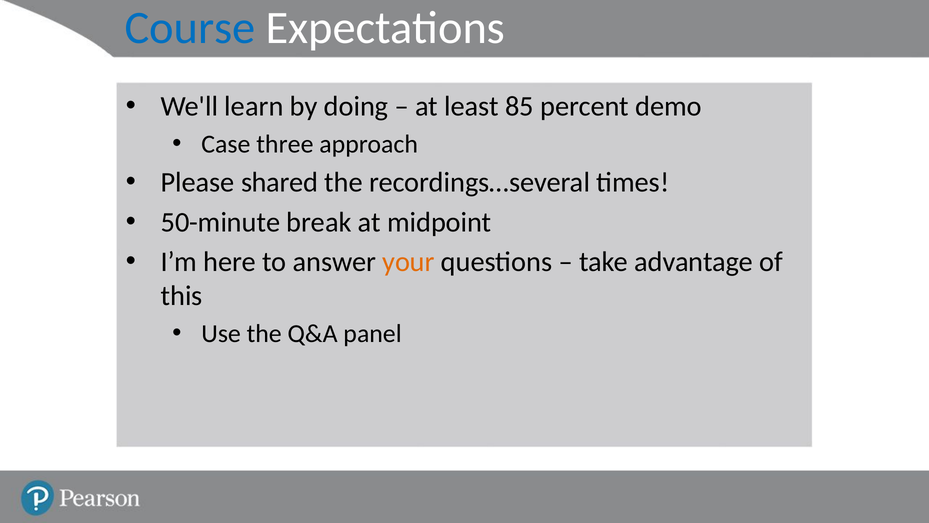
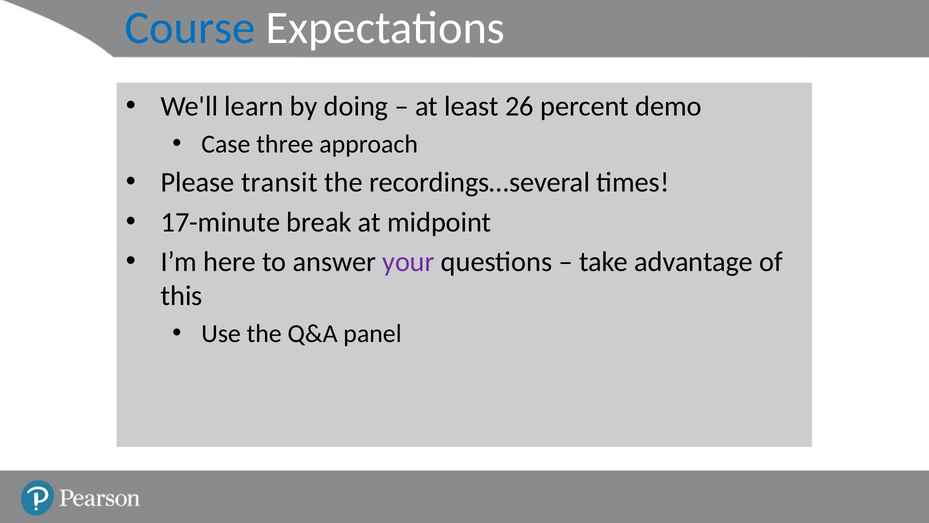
85: 85 -> 26 (519, 106)
shared: shared -> transit (279, 182)
50-minute: 50-minute -> 17-minute (220, 222)
your colour: orange -> purple (408, 262)
